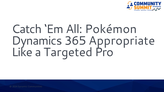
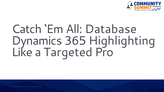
Pokémon: Pokémon -> Database (111, 29)
Appropriate: Appropriate -> Highlighting (122, 41)
